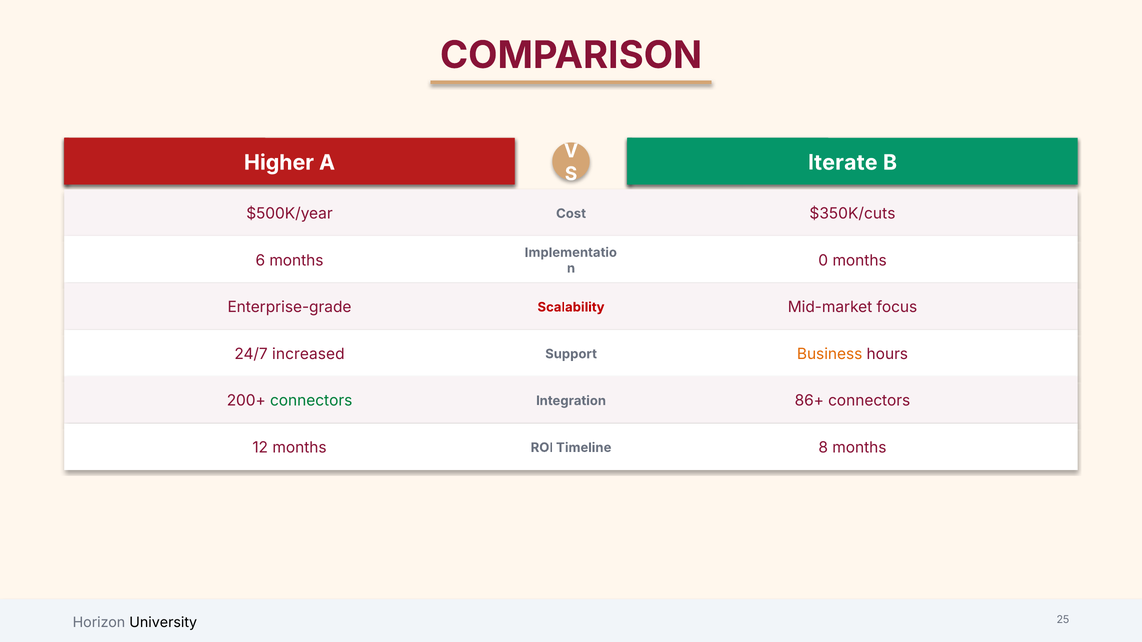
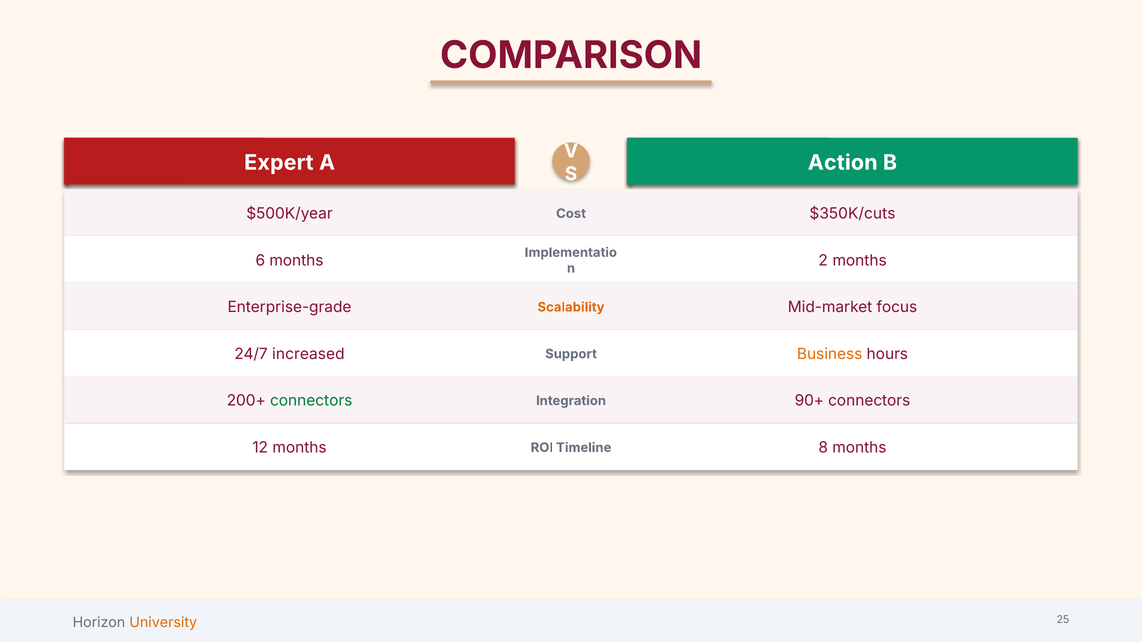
Higher: Higher -> Expert (279, 163)
Iterate: Iterate -> Action (843, 163)
0: 0 -> 2 (823, 261)
Scalability colour: red -> orange (571, 307)
86+: 86+ -> 90+ (809, 401)
University colour: black -> orange (163, 623)
